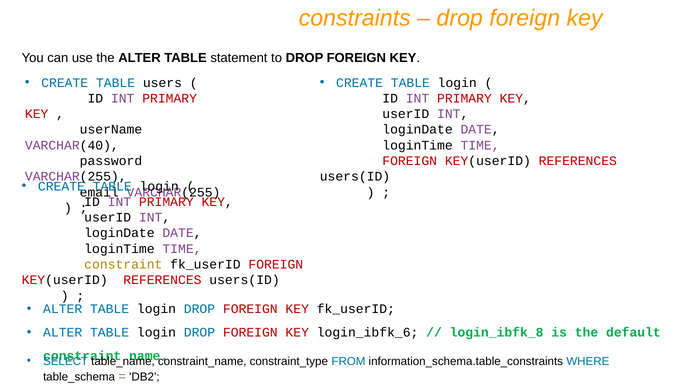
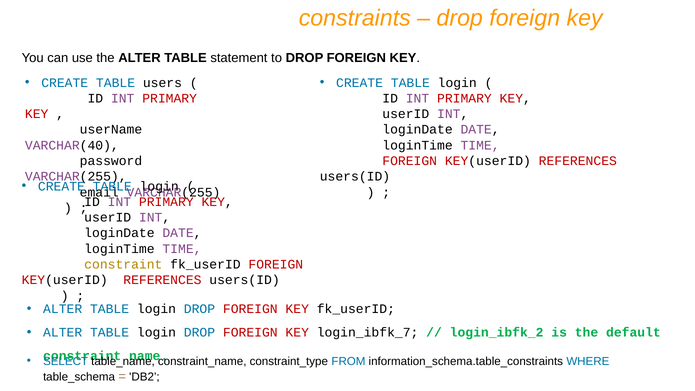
login_ibfk_6: login_ibfk_6 -> login_ibfk_7 (368, 332)
login_ibfk_8: login_ibfk_8 -> login_ibfk_2 (497, 332)
